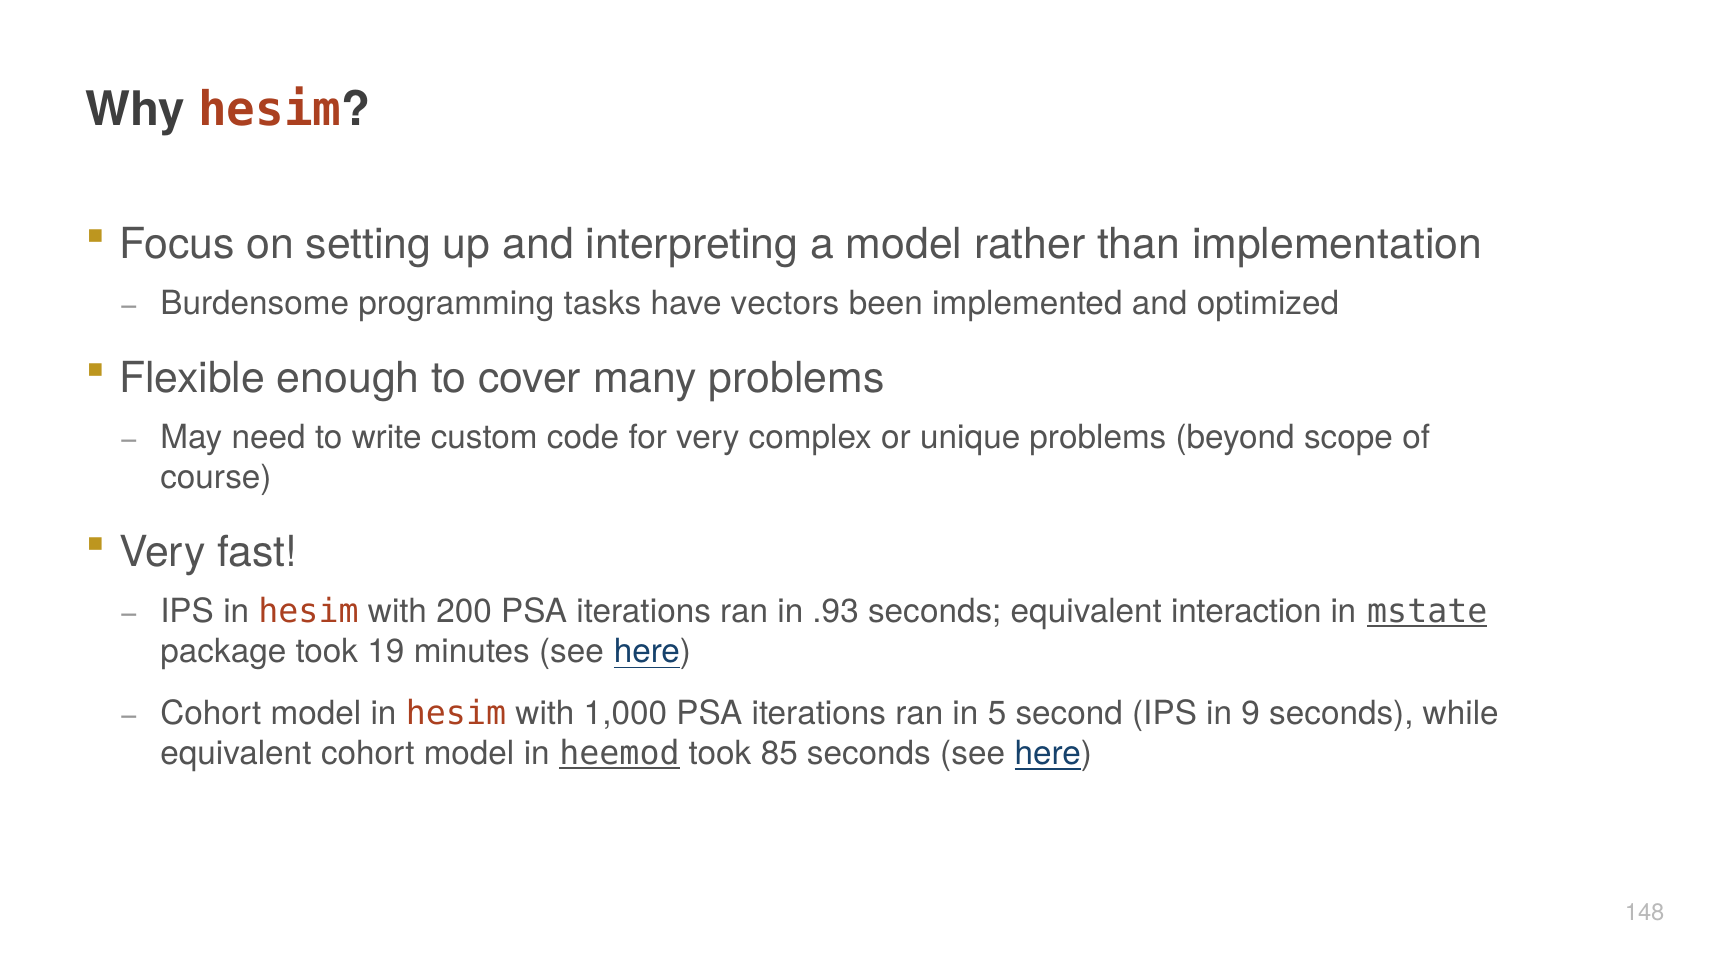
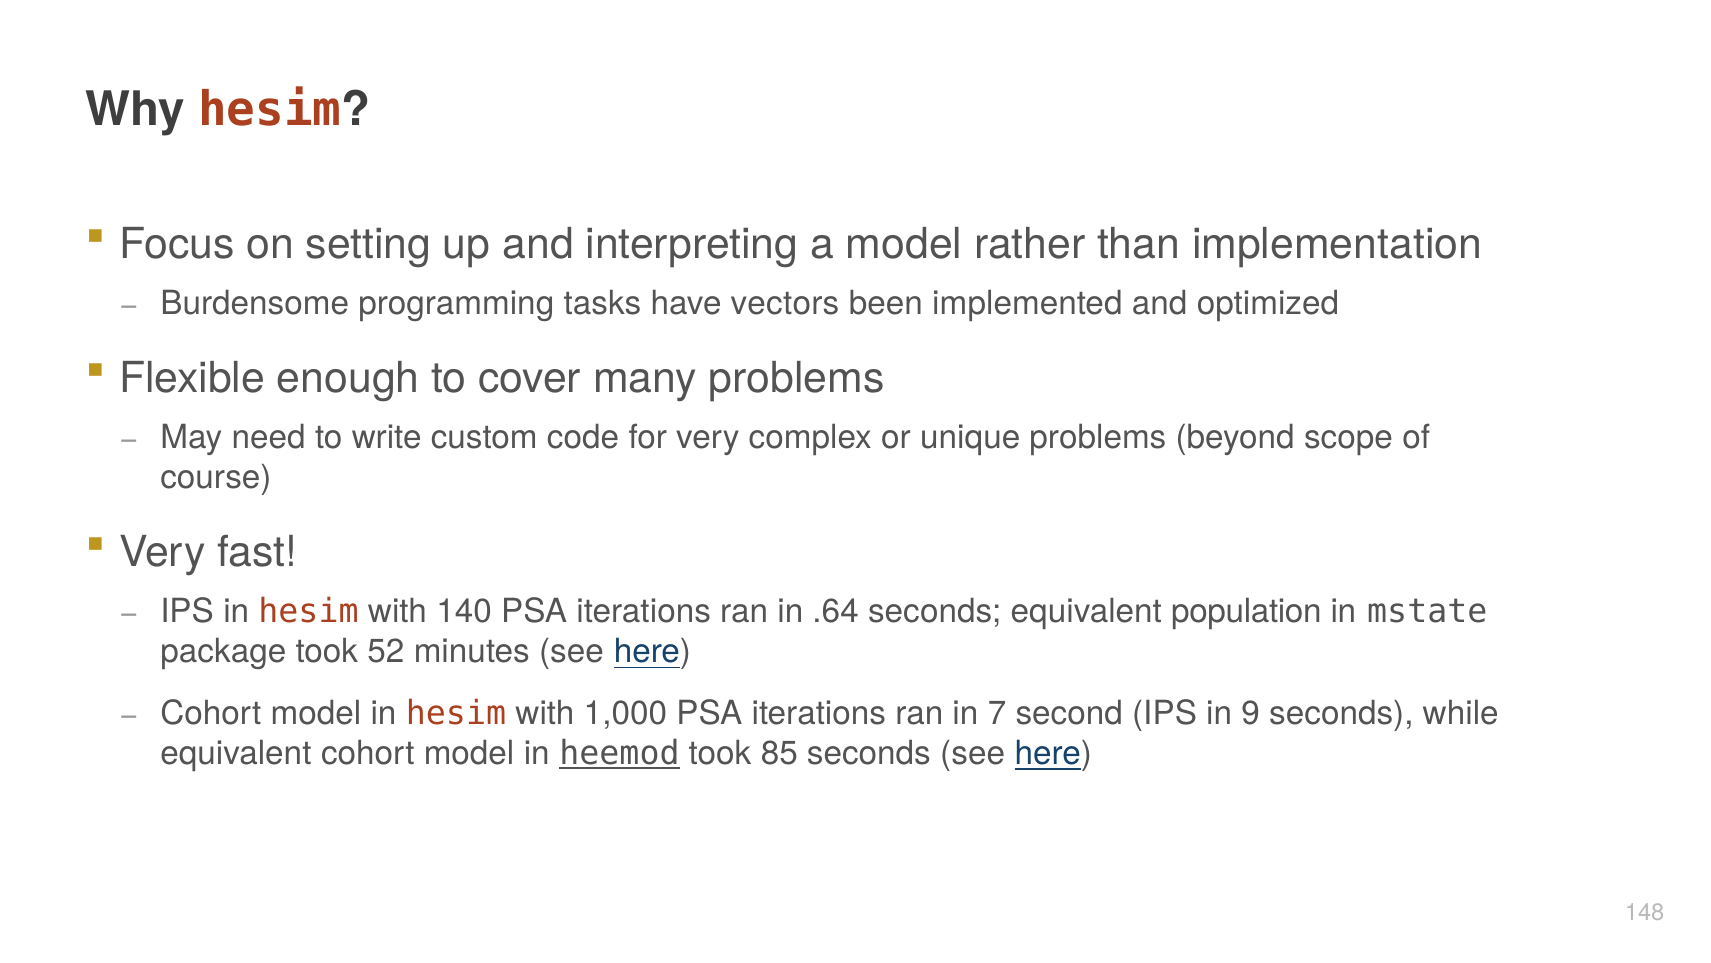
200: 200 -> 140 (464, 612)
.93: .93 -> .64 (836, 612)
interaction: interaction -> population (1246, 612)
mstate underline: present -> none (1427, 612)
19: 19 -> 52 (386, 652)
5: 5 -> 7 (997, 713)
